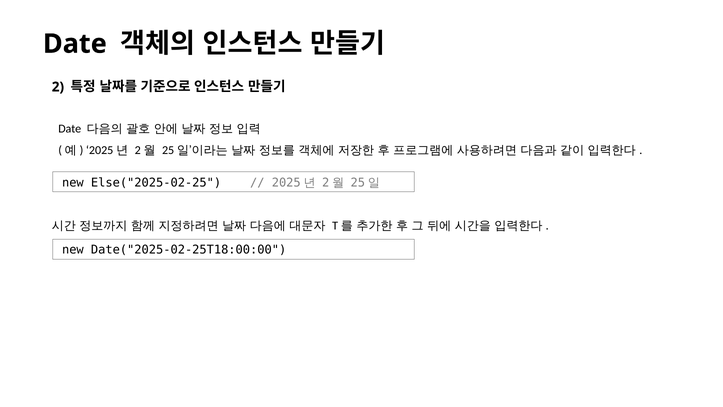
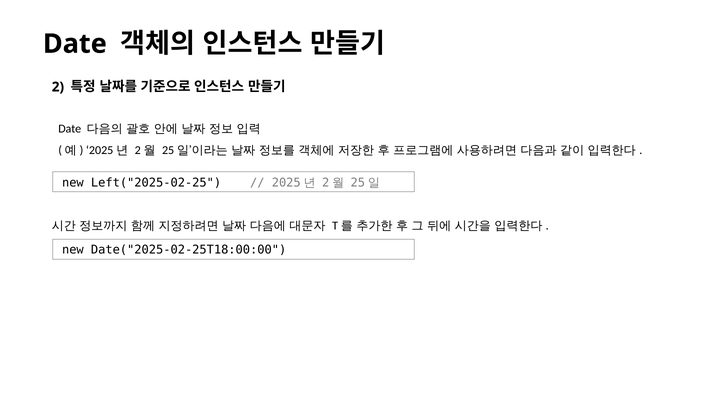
Else("2025-02-25: Else("2025-02-25 -> Left("2025-02-25 (156, 182)
